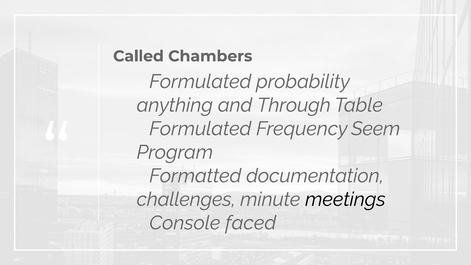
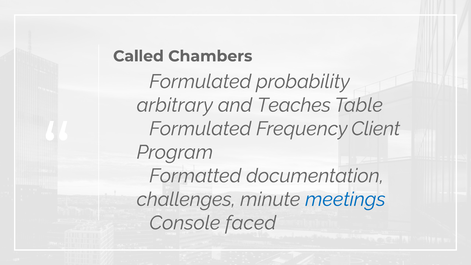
anything: anything -> arbitrary (175, 105)
Through: Through -> Teaches (294, 105)
Seem: Seem -> Client (376, 129)
meetings colour: black -> blue (345, 199)
